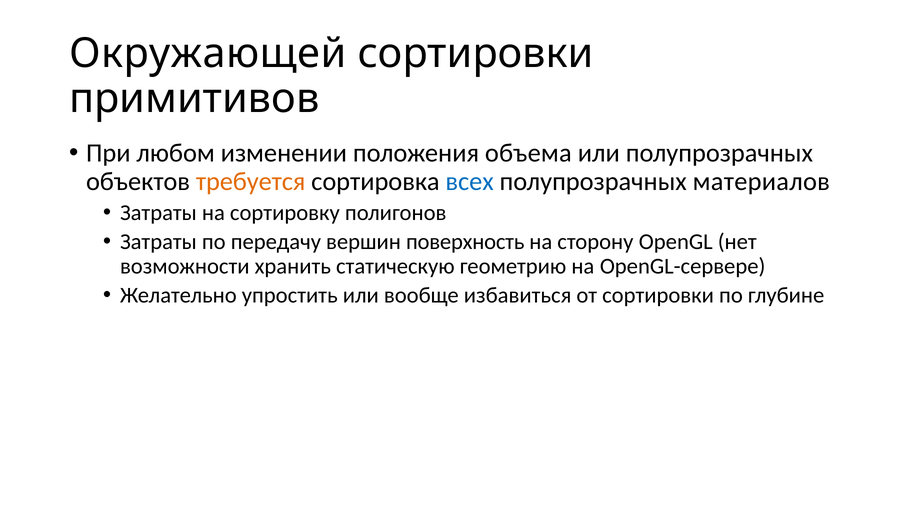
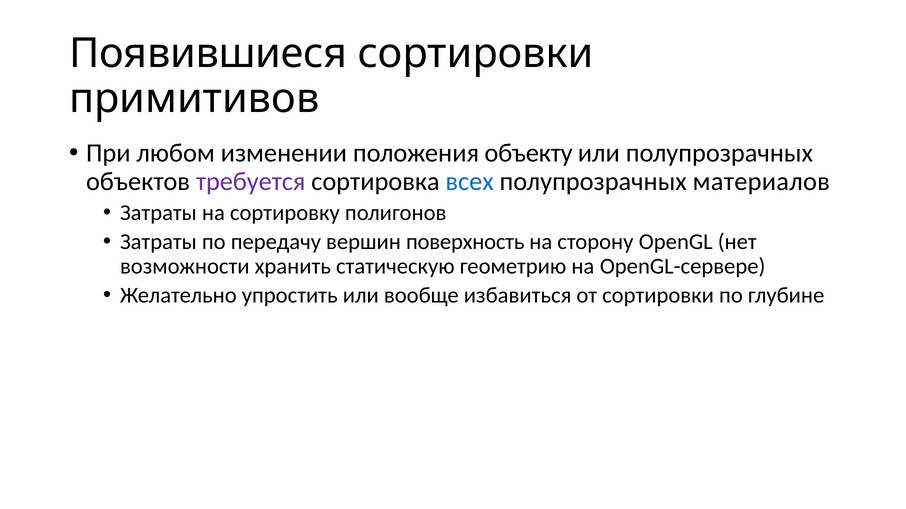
Окружающей: Окружающей -> Появившиеся (208, 54)
объема: объема -> объекту (529, 153)
требуется colour: orange -> purple (251, 182)
